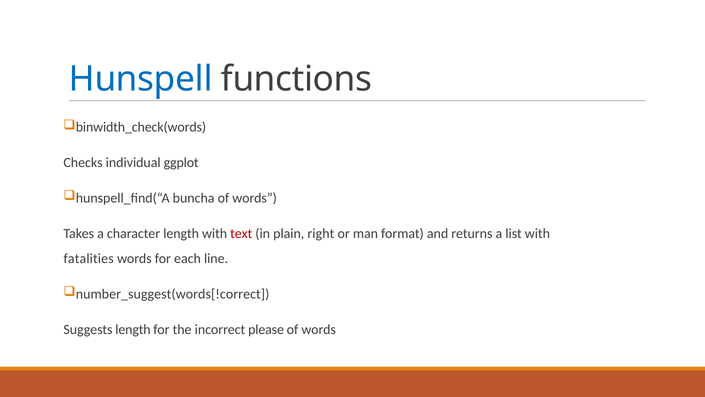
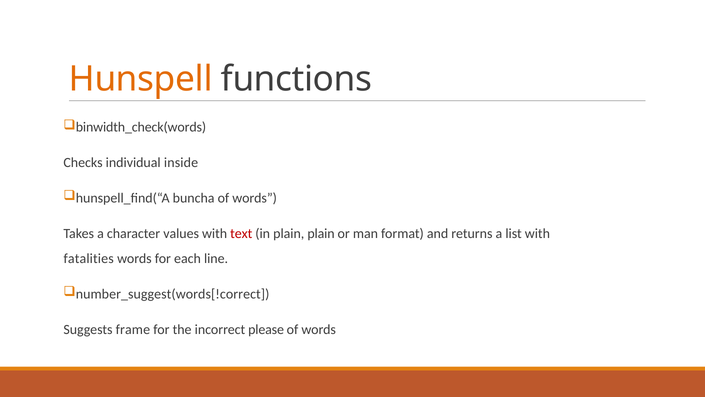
Hunspell colour: blue -> orange (141, 79)
ggplot: ggplot -> inside (181, 162)
character length: length -> values (181, 233)
plain right: right -> plain (321, 233)
Suggests length: length -> frame (133, 329)
